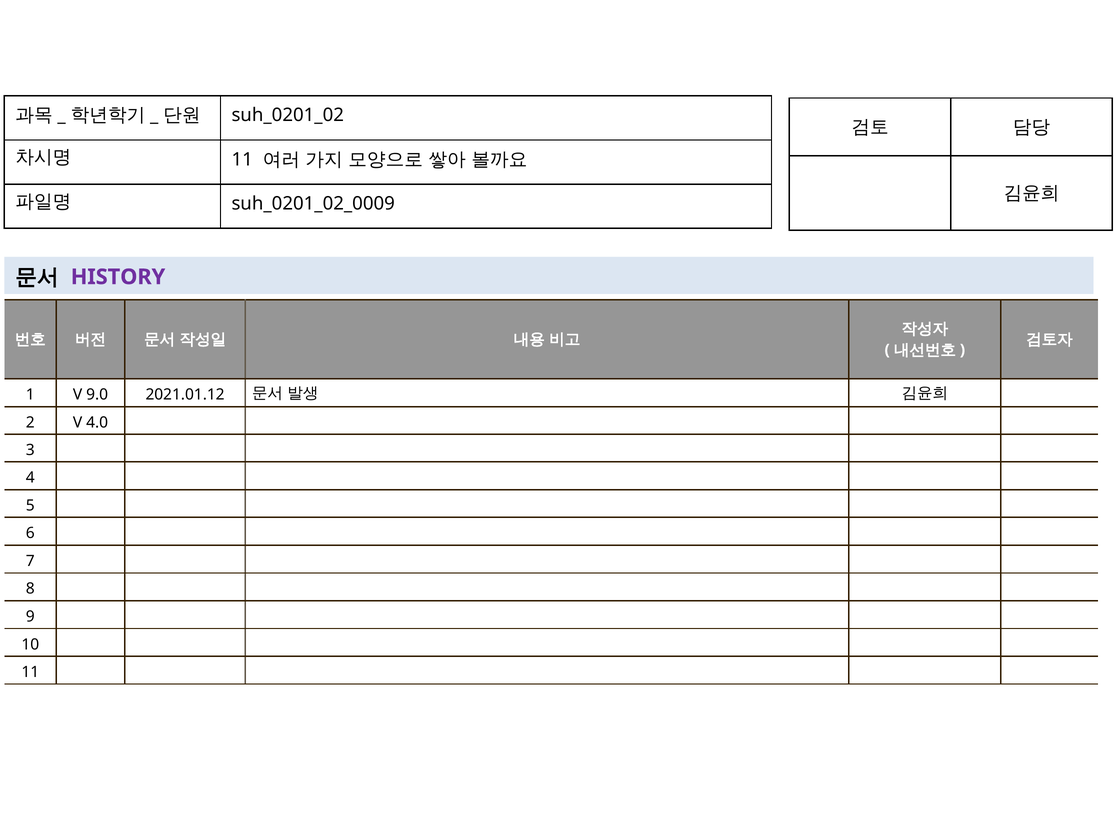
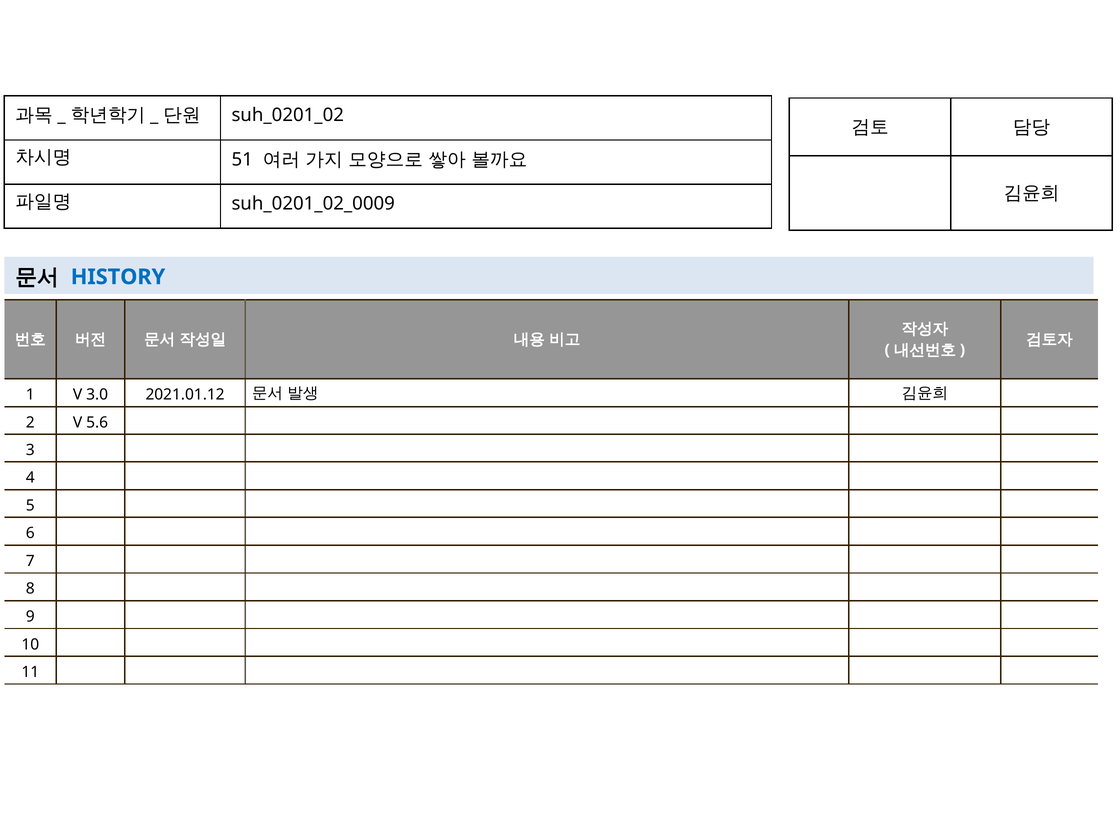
11: 11 -> 51 (242, 159)
HISTORY colour: purple -> blue (118, 277)
9.0: 9.0 -> 3.0 (97, 395)
4.0: 4.0 -> 5.6 (97, 423)
